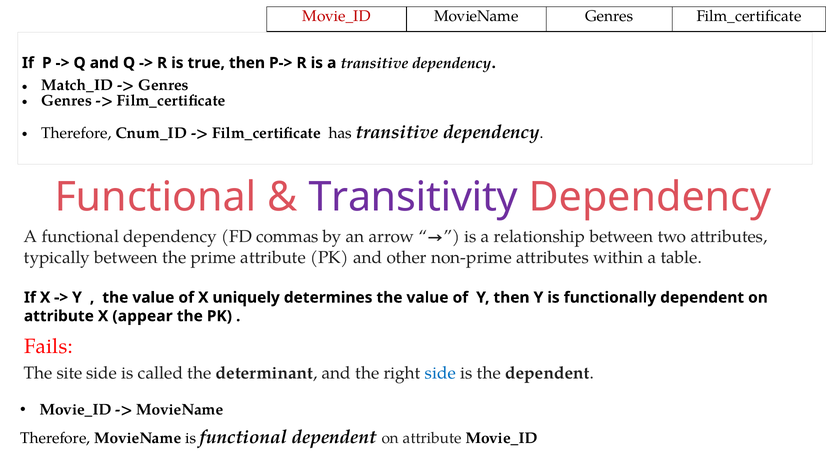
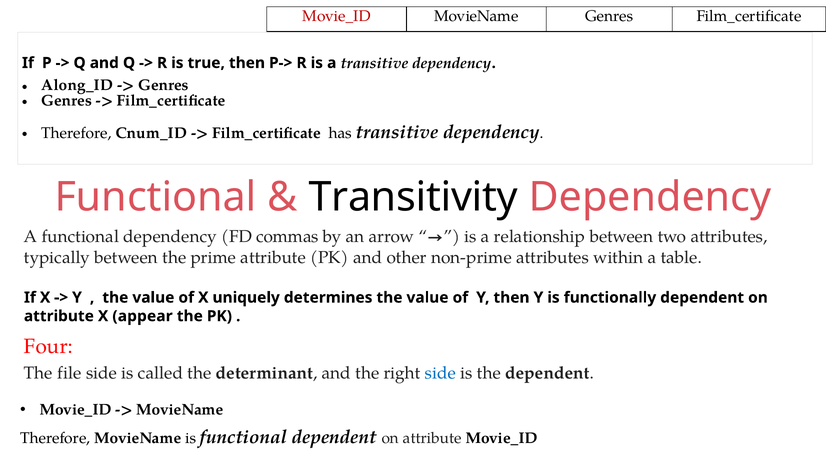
Match_ID: Match_ID -> Along_ID (77, 85)
Transitivity colour: purple -> black (413, 198)
Fails: Fails -> Four (48, 347)
site: site -> file (69, 373)
